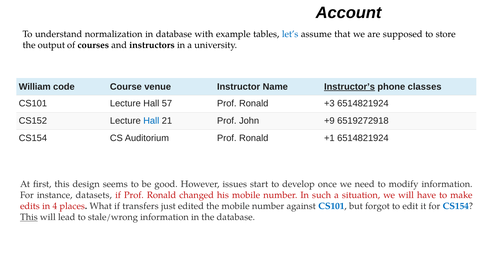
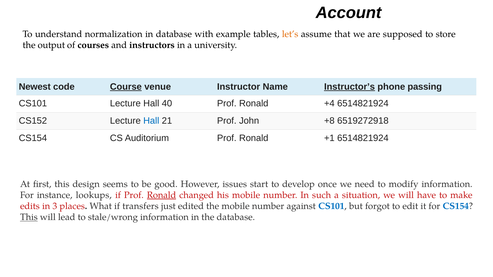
let’s colour: blue -> orange (290, 34)
William: William -> Newest (35, 87)
Course underline: none -> present (126, 87)
classes: classes -> passing (425, 87)
57: 57 -> 40 (167, 104)
+3: +3 -> +4 (329, 104)
+9: +9 -> +8 (329, 121)
datasets: datasets -> lookups (94, 195)
Ronald underline: none -> present (162, 195)
4: 4 -> 3 (55, 206)
